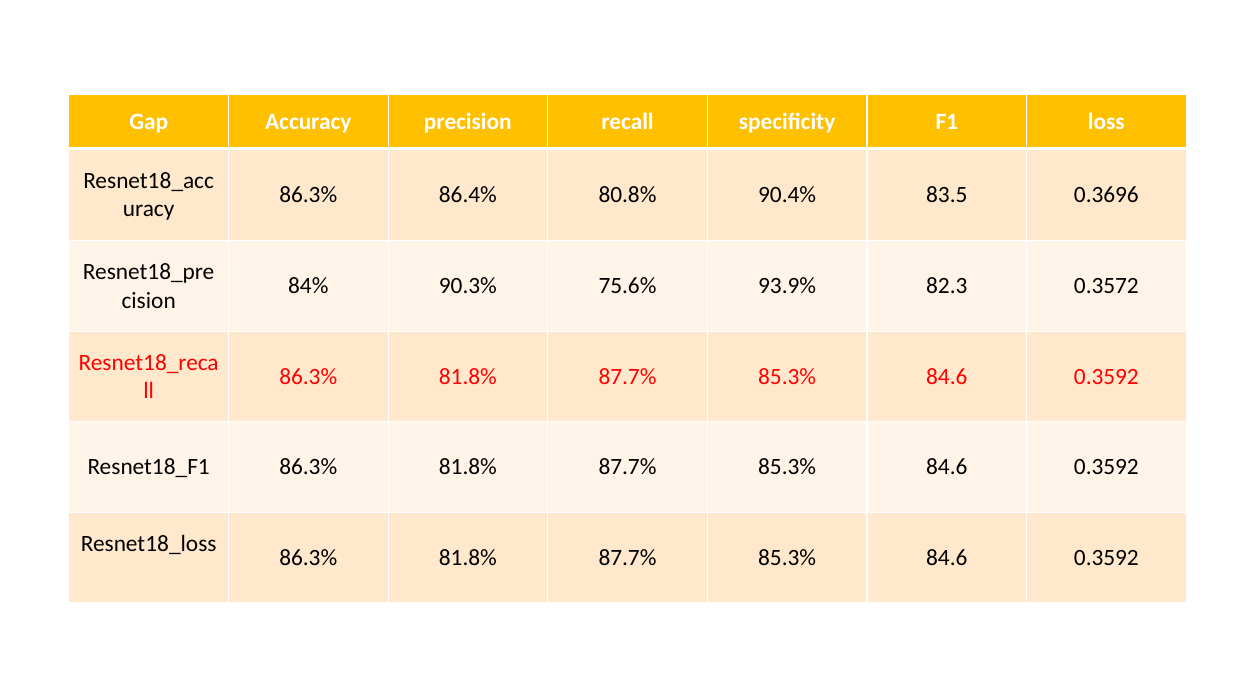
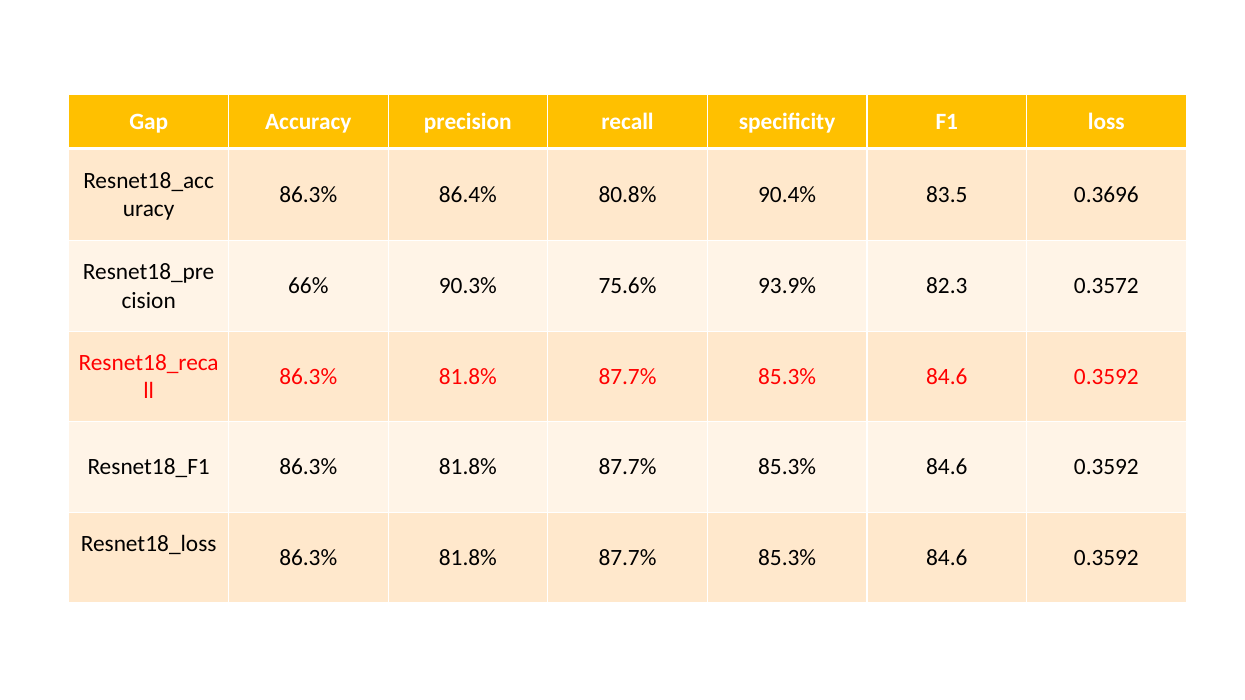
84%: 84% -> 66% (308, 286)
